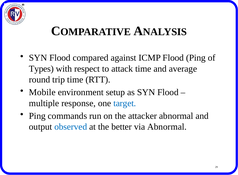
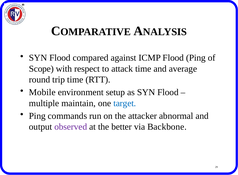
Types: Types -> Scope (41, 69)
response: response -> maintain (79, 103)
observed colour: blue -> purple (71, 127)
via Abnormal: Abnormal -> Backbone (167, 127)
